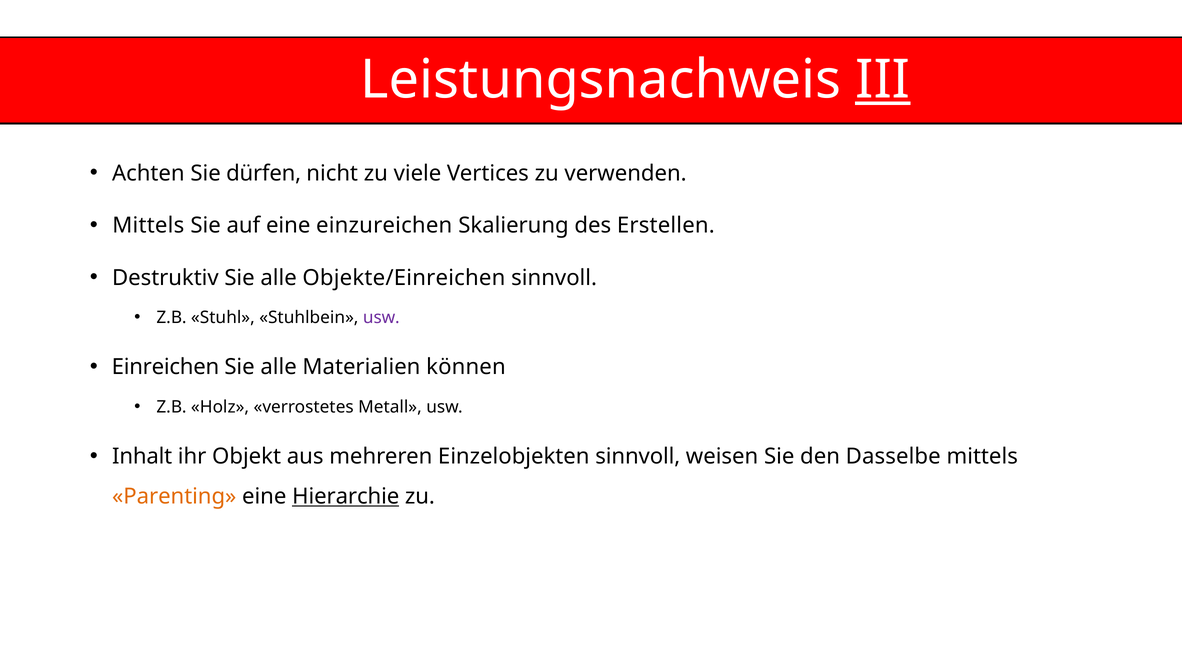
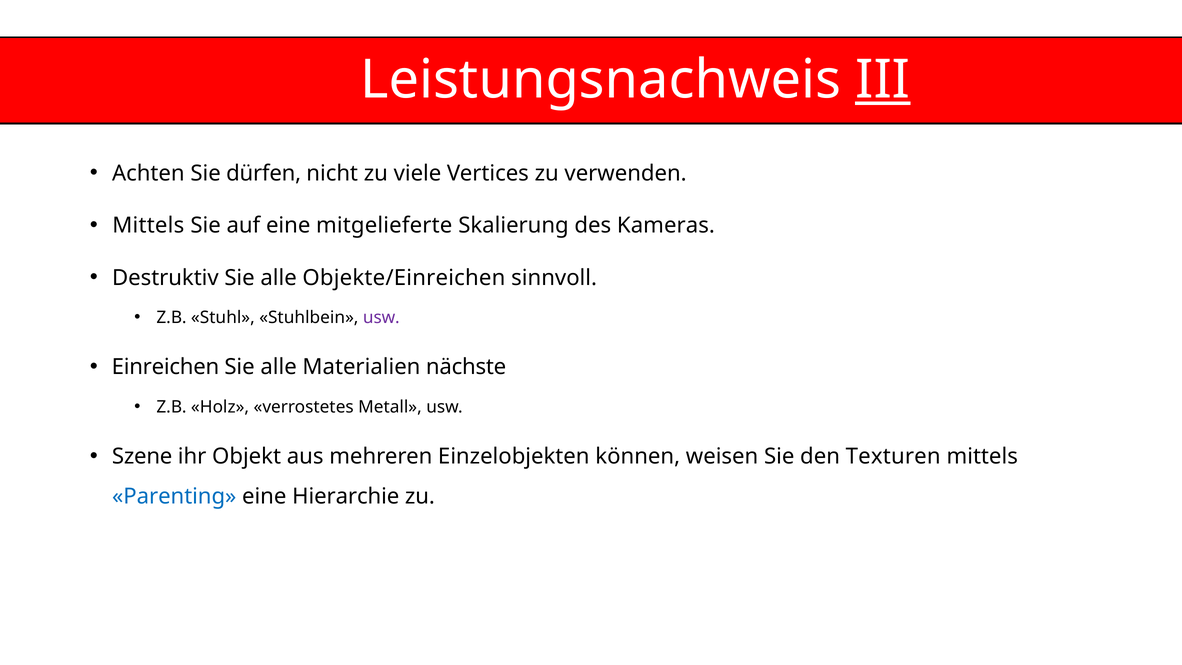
einzureichen: einzureichen -> mitgelieferte (384, 225)
Erstellen: Erstellen -> Kameras (666, 225)
können: können -> nächste (466, 367)
Inhalt: Inhalt -> Szene (142, 456)
Einzelobjekten sinnvoll: sinnvoll -> können (638, 456)
Dasselbe: Dasselbe -> Texturen (893, 456)
Parenting colour: orange -> blue (174, 496)
Hierarchie underline: present -> none (346, 496)
